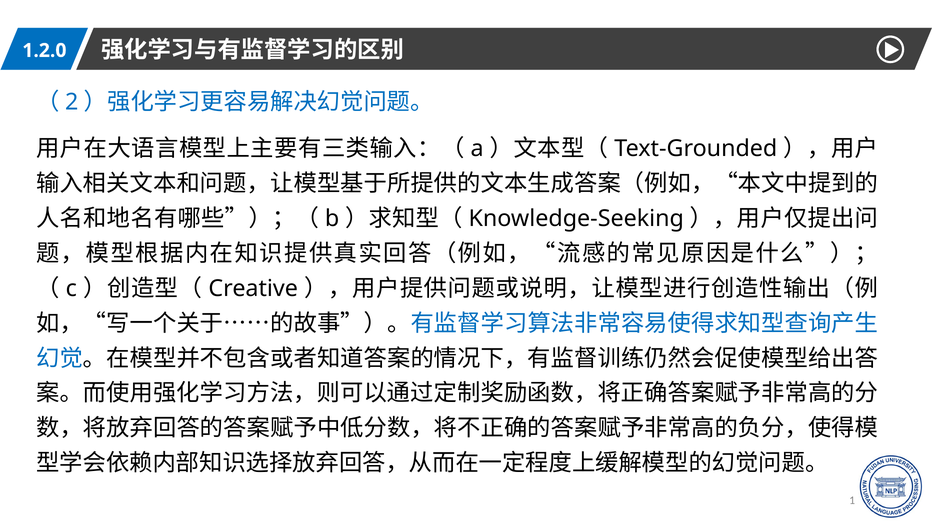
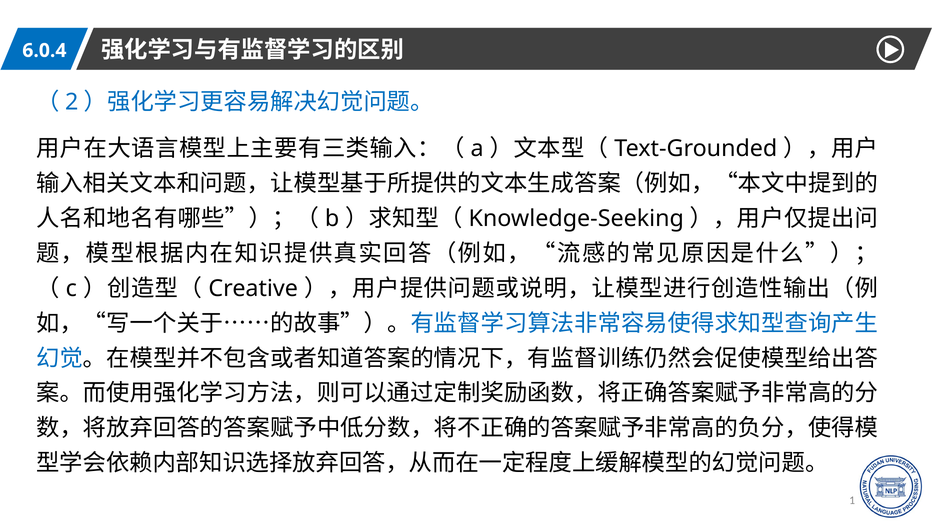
1.2.0: 1.2.0 -> 6.0.4 (44, 51)
